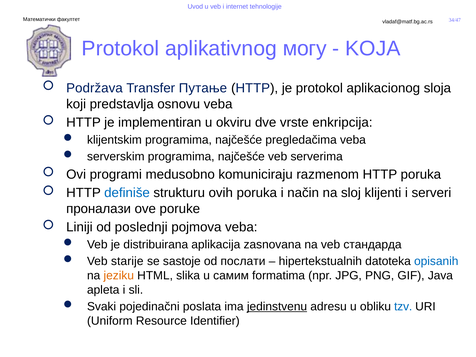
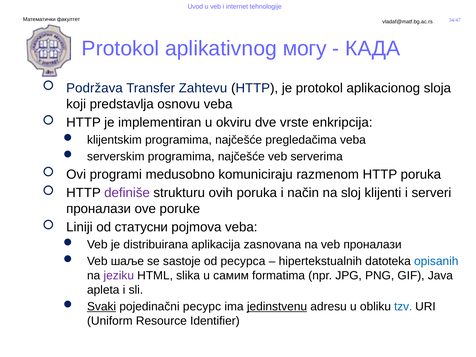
KOJA: KOJA -> КАДА (373, 49)
Путање: Путање -> Zahtevu (203, 88)
definiše colour: blue -> purple (127, 193)
poslednji: poslednji -> статусни (141, 227)
veb стандарда: стандарда -> проналази (373, 245)
starije: starije -> шаље (127, 261)
послати: послати -> ресурса (243, 261)
jeziku colour: orange -> purple (119, 276)
Svaki underline: none -> present (102, 306)
poslata: poslata -> ресурс (202, 306)
